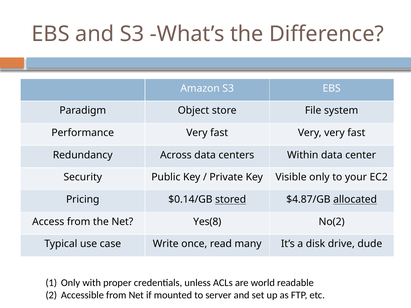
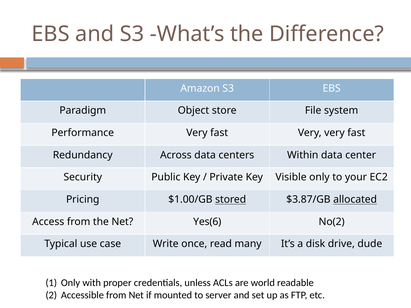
$0.14/GB: $0.14/GB -> $1.00/GB (190, 200)
$4.87/GB: $4.87/GB -> $3.87/GB (308, 200)
Yes(8: Yes(8 -> Yes(6 (207, 222)
